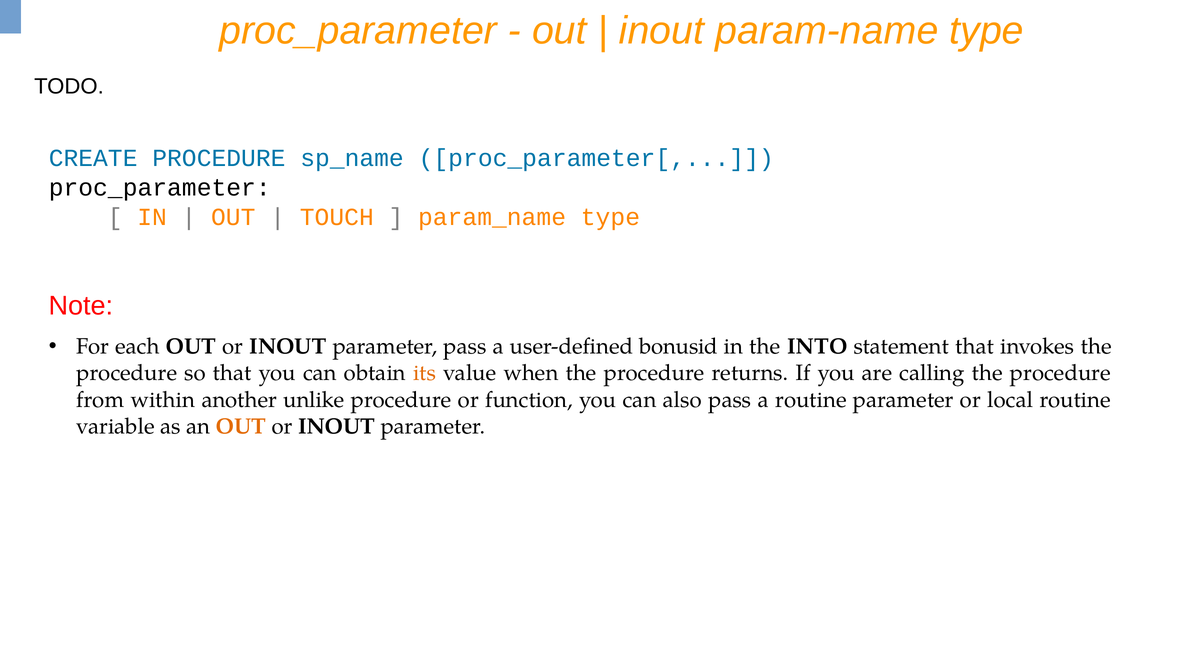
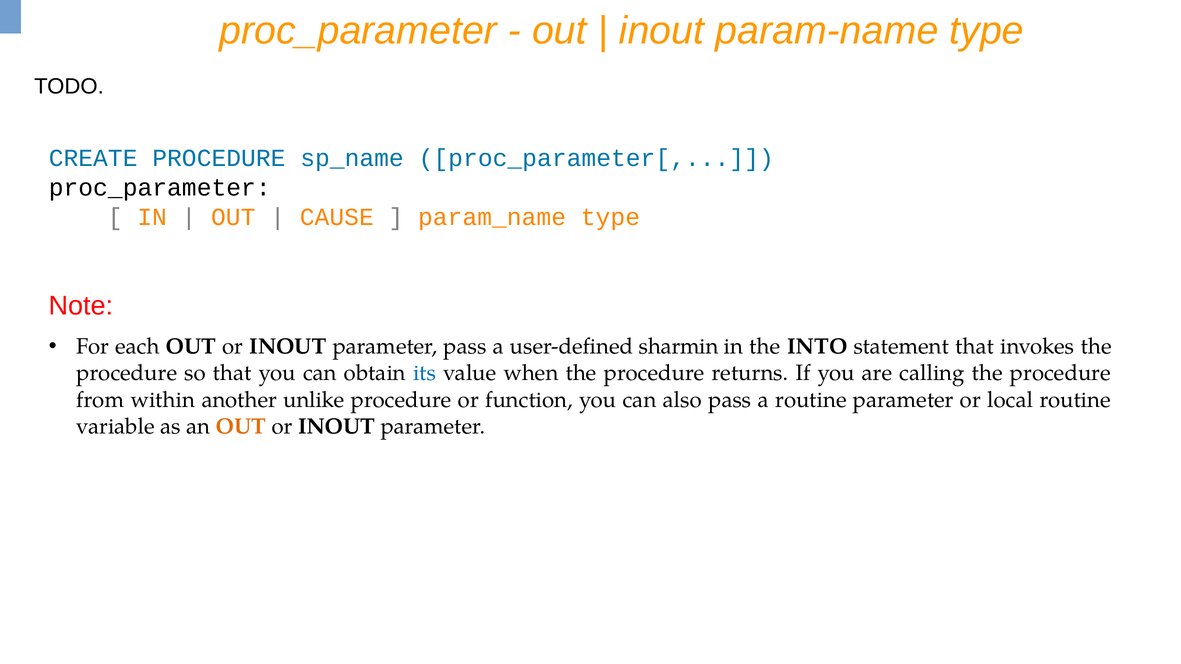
TOUCH: TOUCH -> CAUSE (337, 217)
bonusid: bonusid -> sharmin (679, 347)
its colour: orange -> blue (425, 373)
